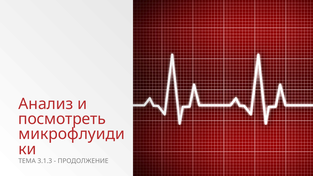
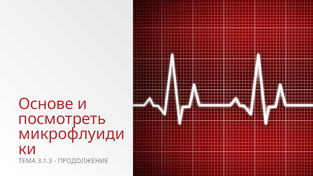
Анализ: Анализ -> Основе (46, 104)
